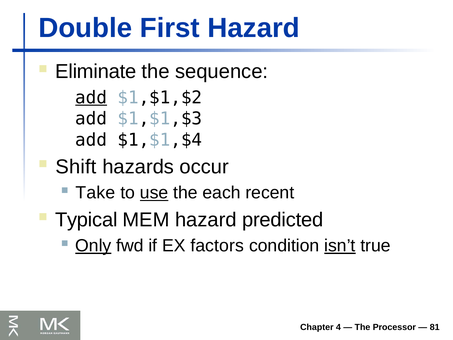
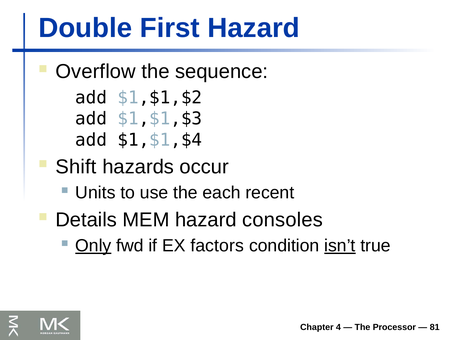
Eliminate: Eliminate -> Overflow (96, 72)
add underline: present -> none (91, 98)
Take: Take -> Units (95, 193)
use underline: present -> none (154, 193)
Typical: Typical -> Details (86, 220)
predicted: predicted -> consoles (283, 220)
